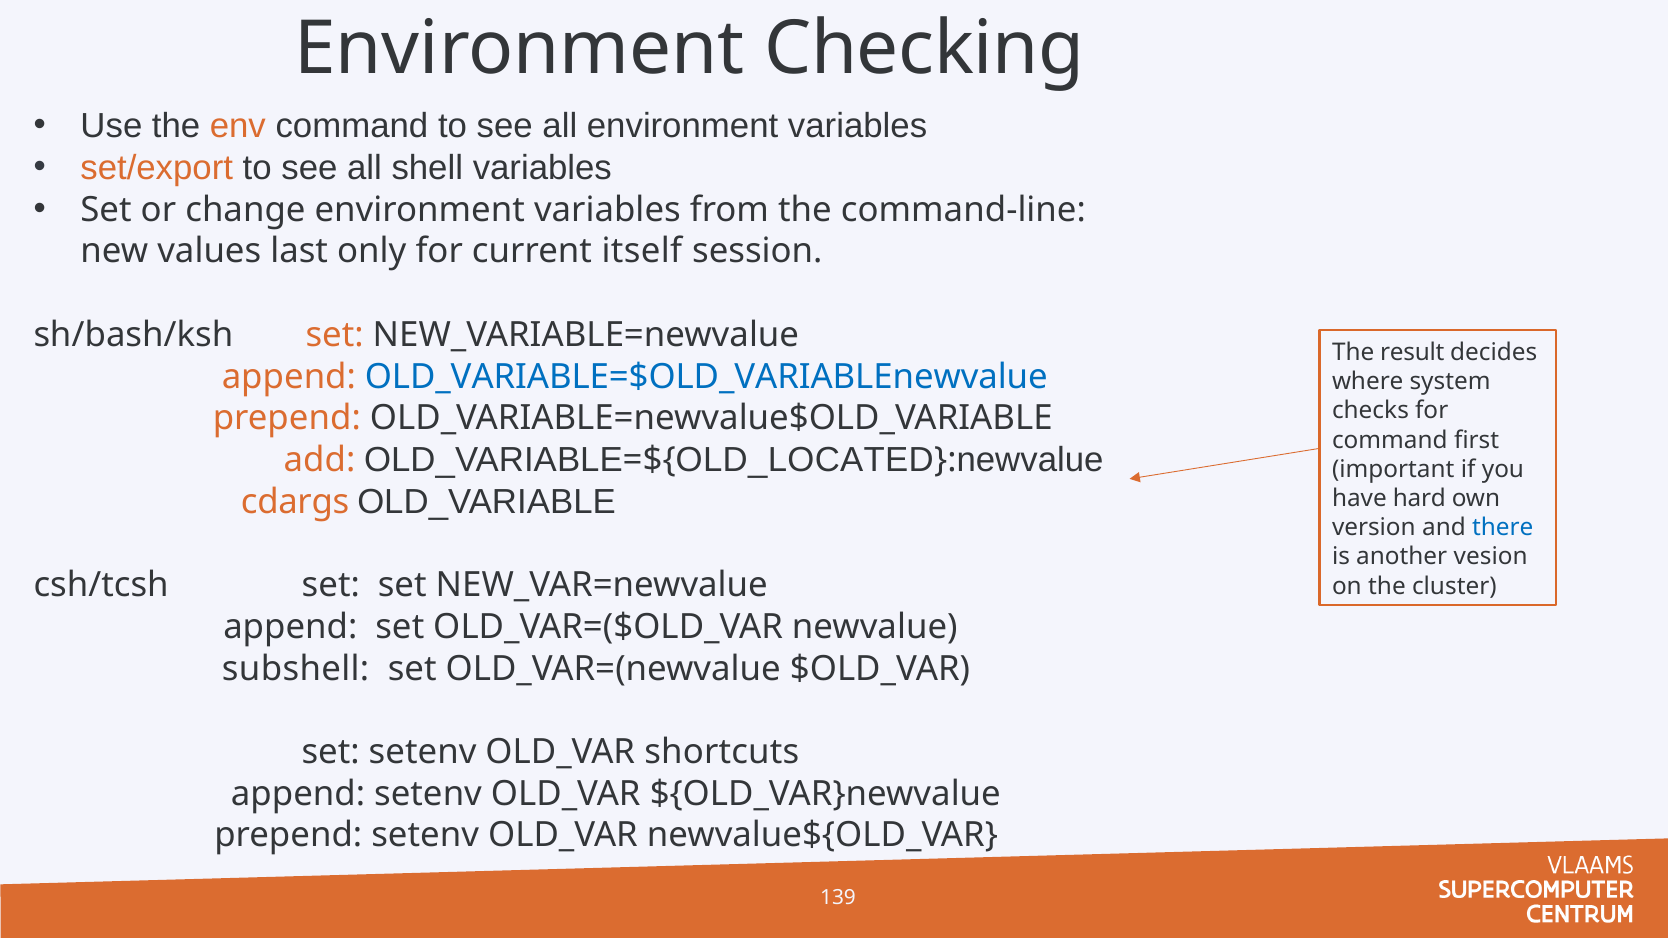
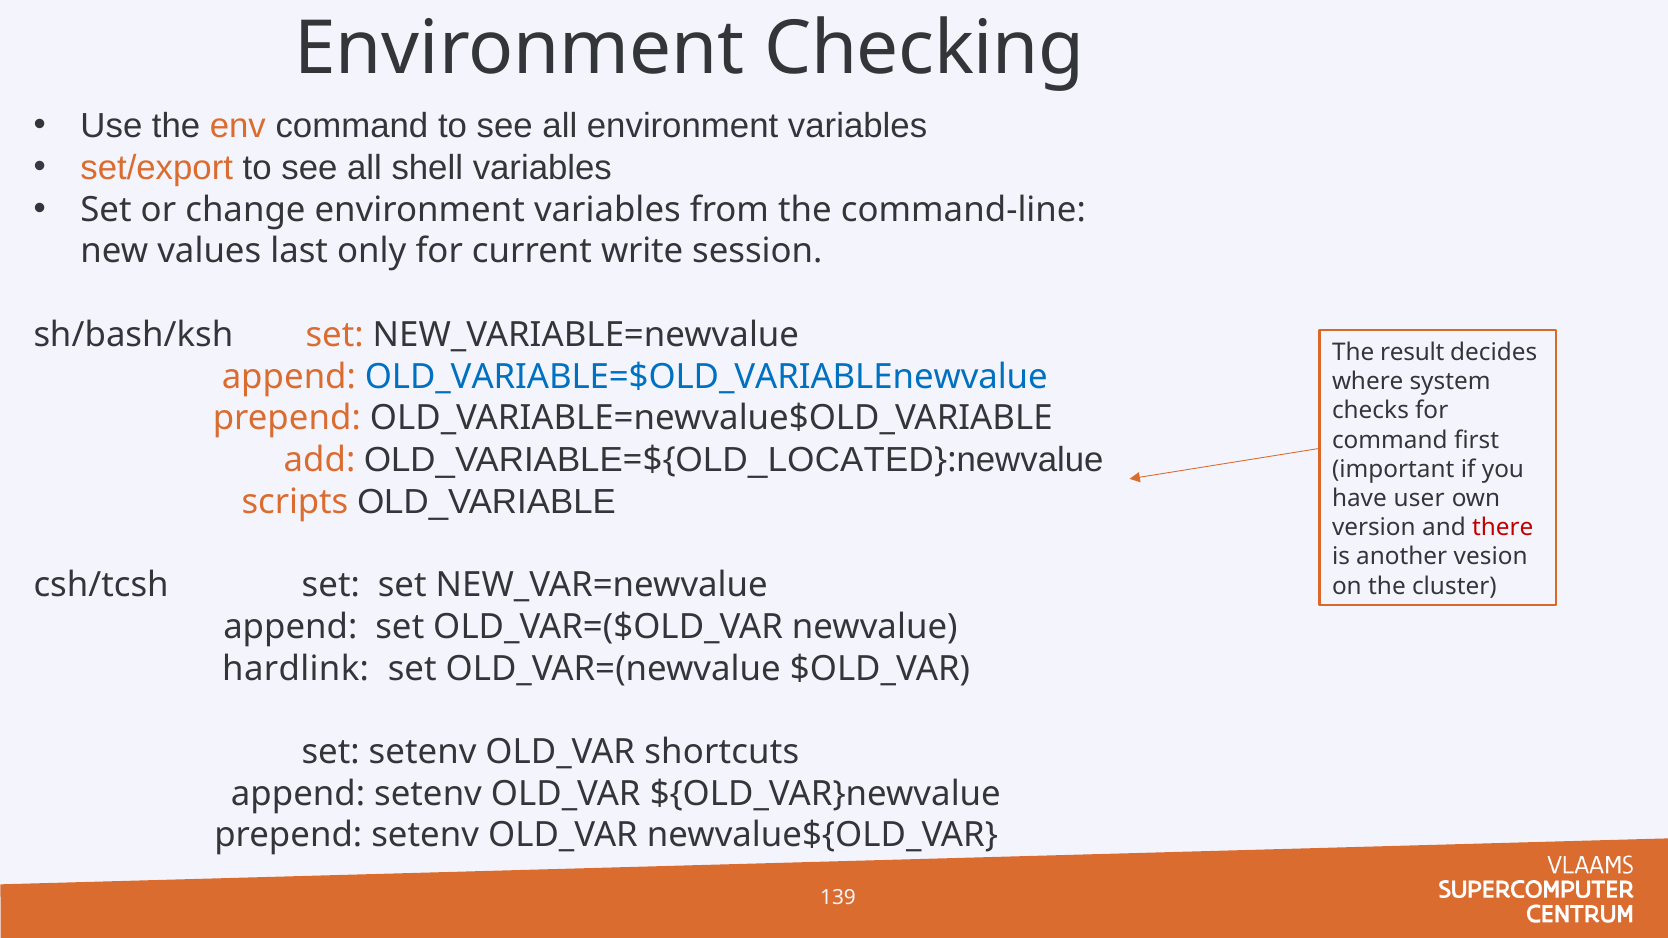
itself: itself -> write (642, 252)
hard: hard -> user (1419, 499)
cdargs: cdargs -> scripts (295, 502)
there colour: blue -> red (1503, 528)
subshell: subshell -> hardlink (296, 669)
